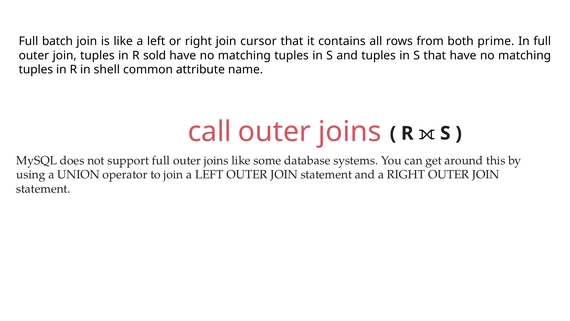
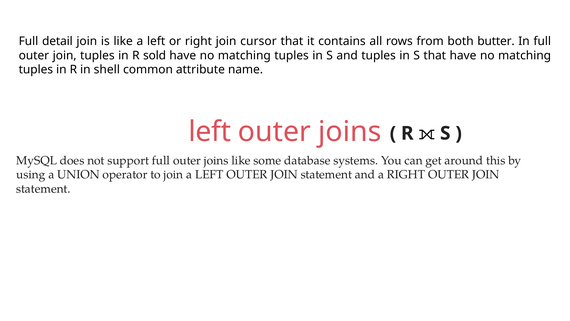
batch: batch -> detail (57, 41)
prime: prime -> butter (496, 41)
call: call -> left (210, 132)
